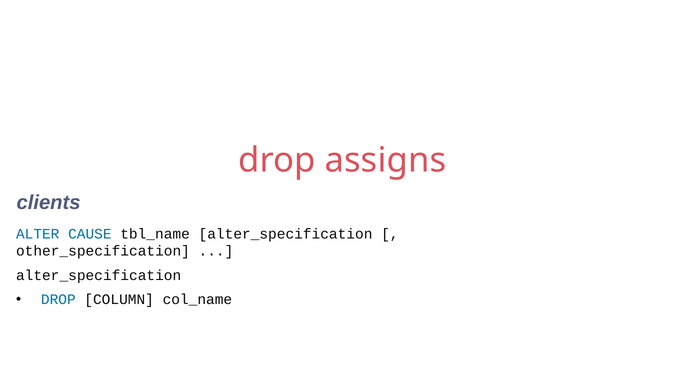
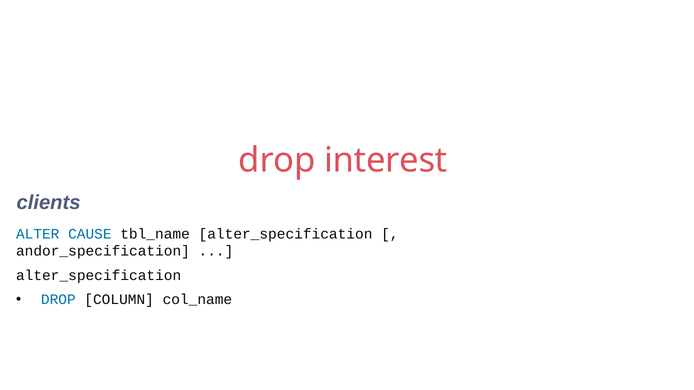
assigns: assigns -> interest (386, 160)
other_specification: other_specification -> andor_specification (103, 251)
